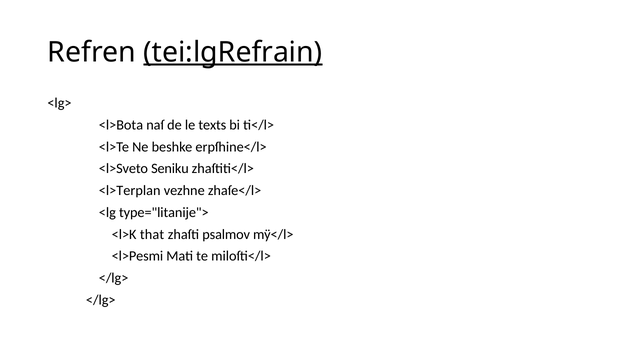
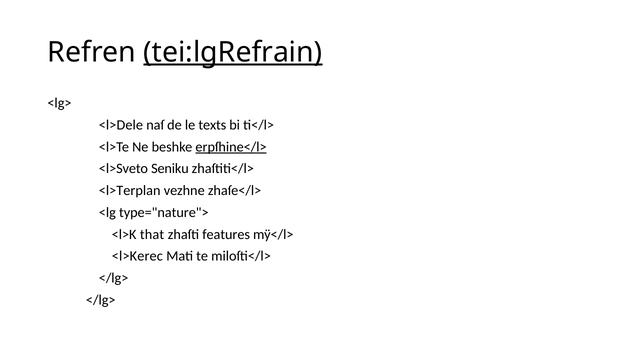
<l>Bota: <l>Bota -> <l>Dele (121, 125)
erpſhine</l> underline: none -> present (231, 147)
type="litanije">: type="litanije"> -> type="nature"> (164, 212)
psalmov: psalmov -> features (226, 234)
<l>Pesmi: <l>Pesmi -> <l>Kerec (137, 256)
